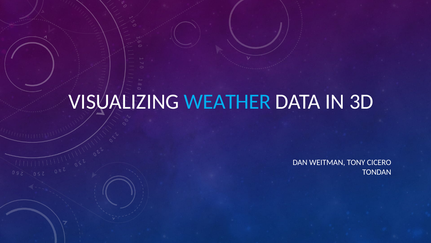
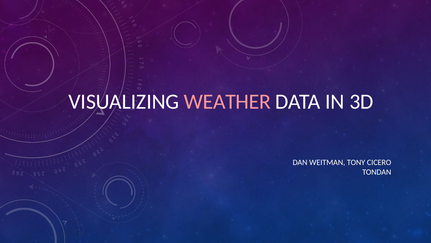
WEATHER colour: light blue -> pink (227, 102)
